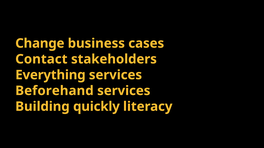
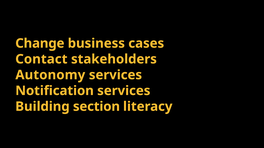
Everything: Everything -> Autonomy (50, 75)
Beforehand: Beforehand -> Notification (55, 91)
quickly: quickly -> section (96, 107)
